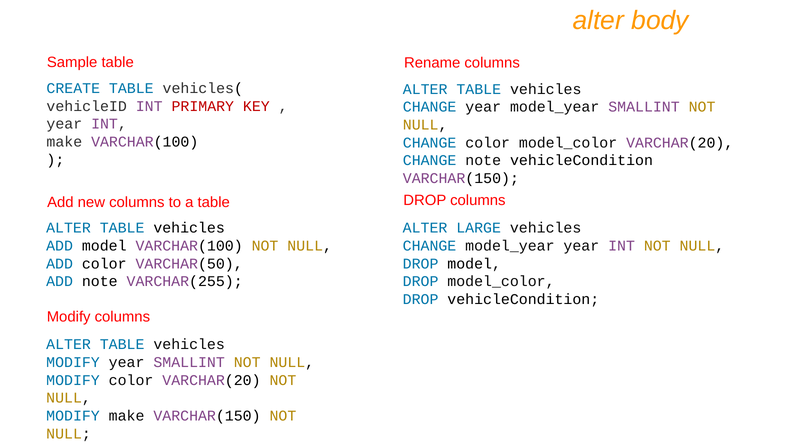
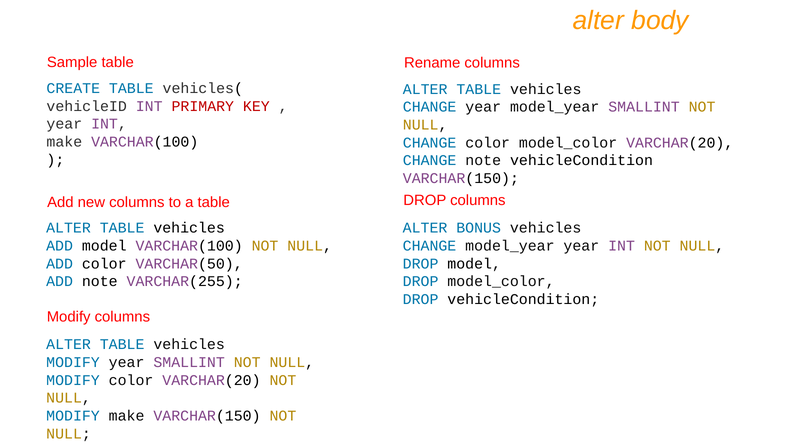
LARGE: LARGE -> BONUS (479, 228)
